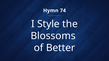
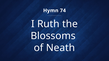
Style: Style -> Ruth (48, 24)
Better: Better -> Neath (61, 48)
